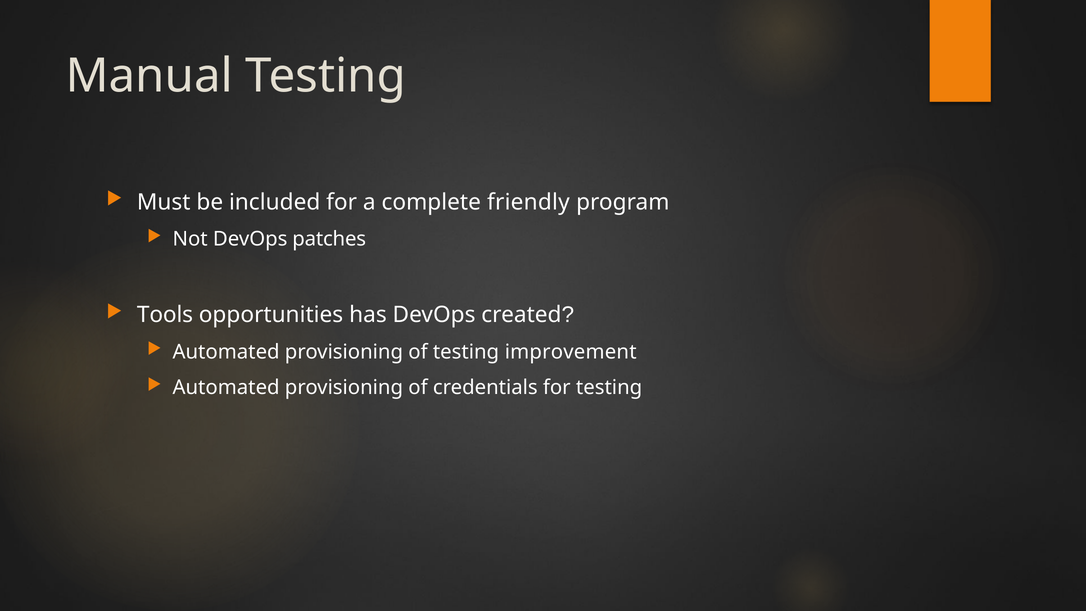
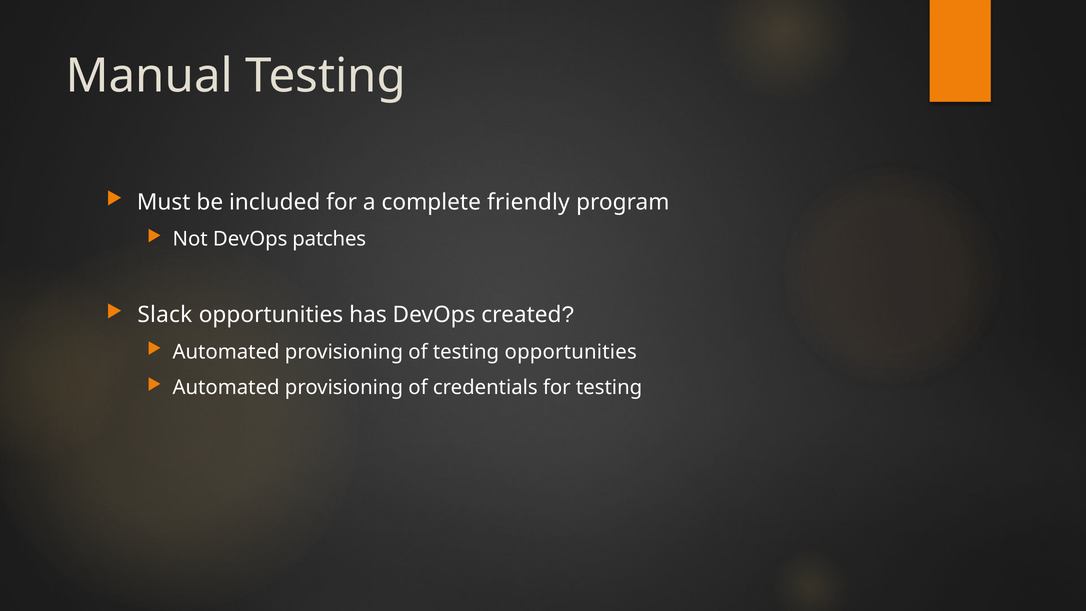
Tools: Tools -> Slack (165, 315)
testing improvement: improvement -> opportunities (571, 352)
